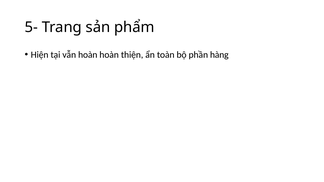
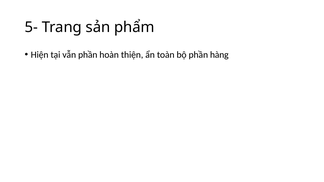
vẫn hoàn: hoàn -> phần (88, 55)
